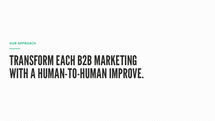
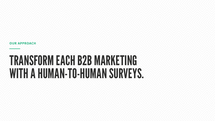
IMPROVE: IMPROVE -> SURVEYS (126, 74)
